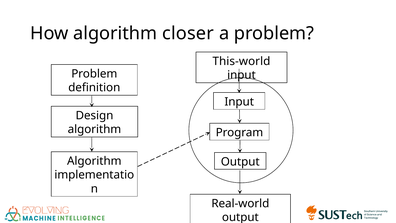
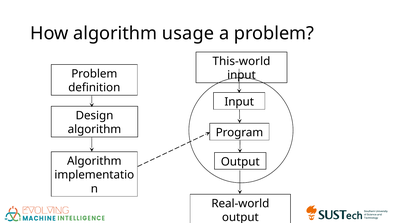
closer: closer -> usage (188, 33)
